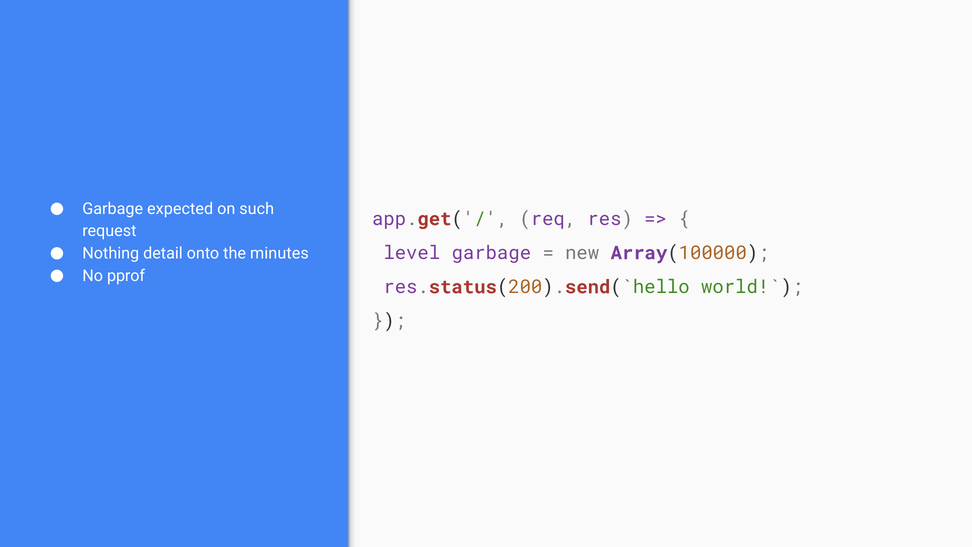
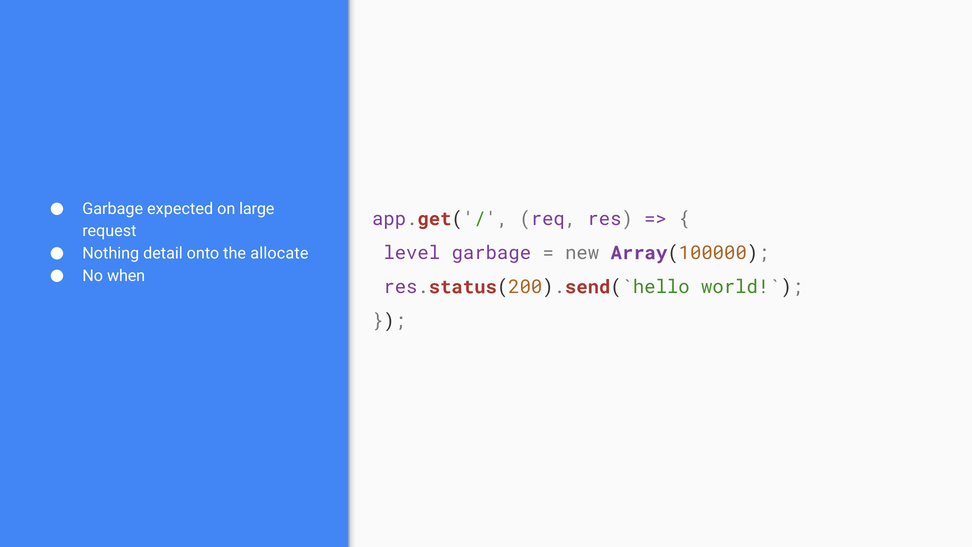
such: such -> large (257, 209)
minutes: minutes -> allocate (279, 253)
pprof: pprof -> when (126, 276)
